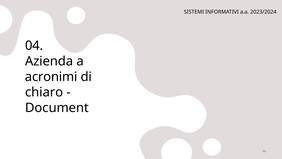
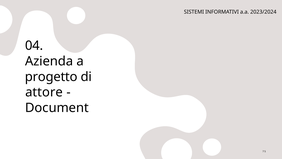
acronimi: acronimi -> progetto (51, 77)
chiaro: chiaro -> attore (44, 92)
